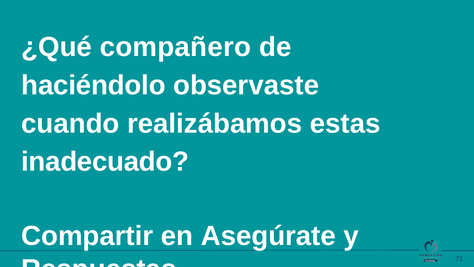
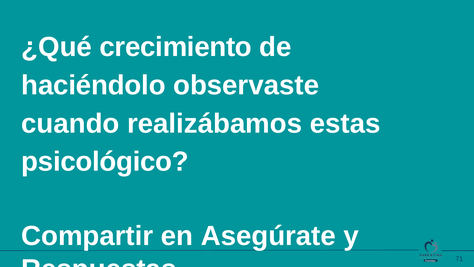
compañero: compañero -> crecimiento (176, 47)
inadecuado: inadecuado -> psicológico (105, 162)
